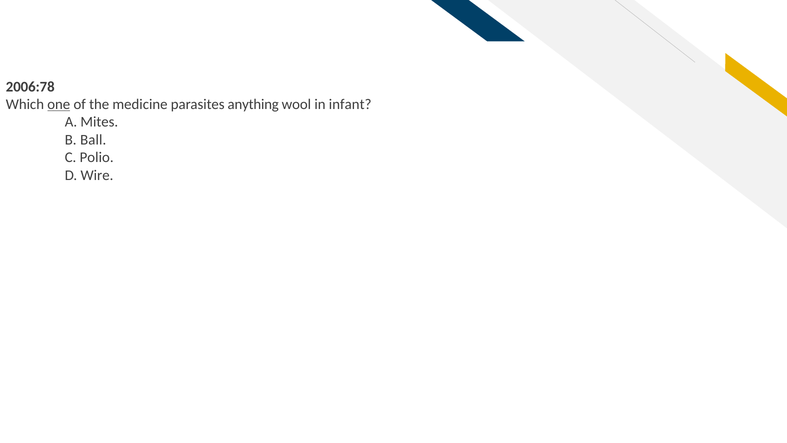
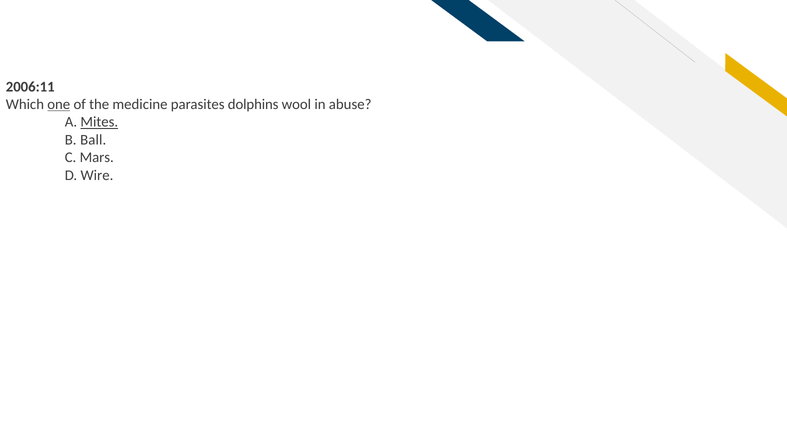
2006:78: 2006:78 -> 2006:11 (30, 87)
anything: anything -> dolphins (253, 104)
infant: infant -> abuse (350, 104)
Mites underline: none -> present (99, 122)
Polio: Polio -> Mars (97, 157)
